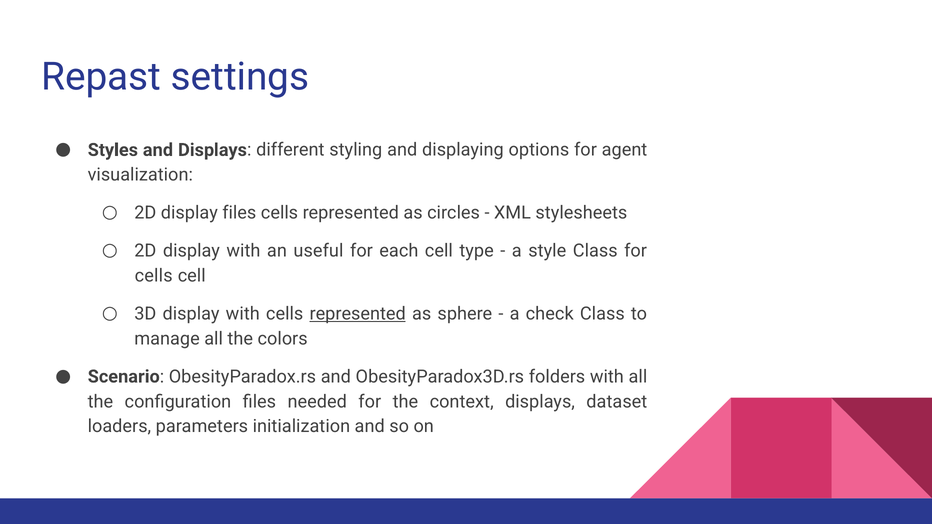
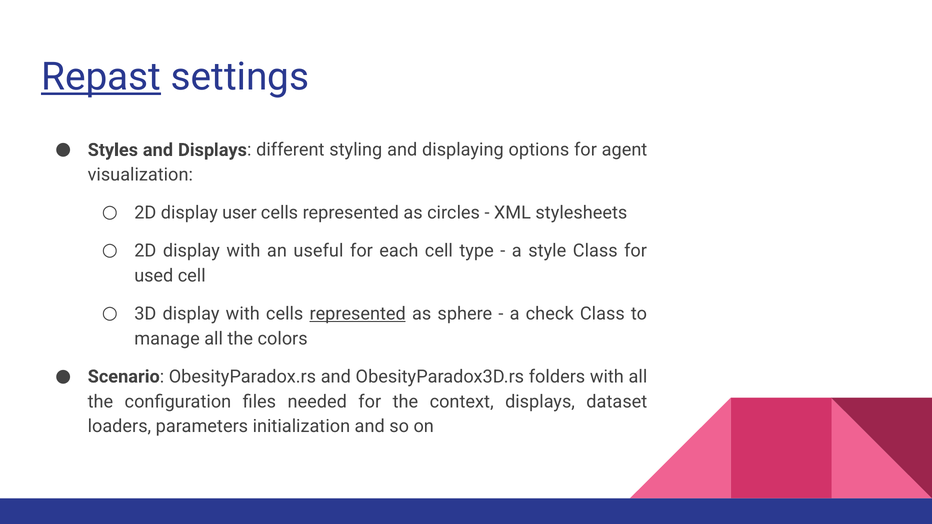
Repast underline: none -> present (101, 77)
display files: files -> user (239, 213)
cells: cells -> used (154, 276)
